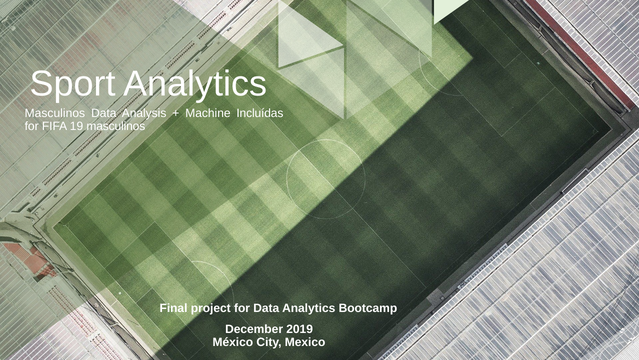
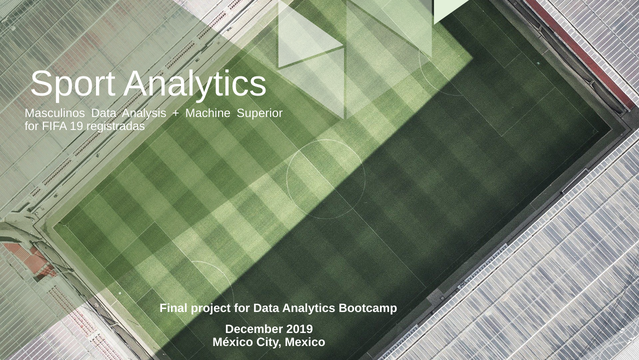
Incluídas: Incluídas -> Superior (260, 113)
19 masculinos: masculinos -> registradas (116, 126)
